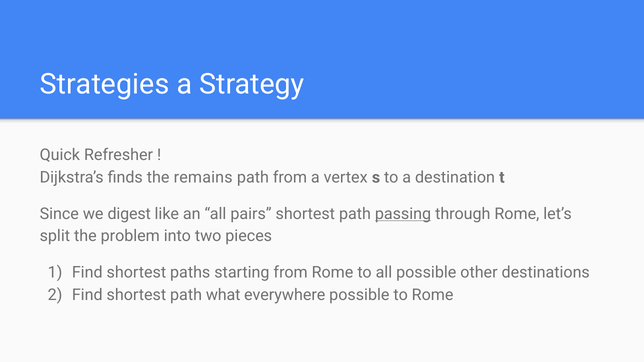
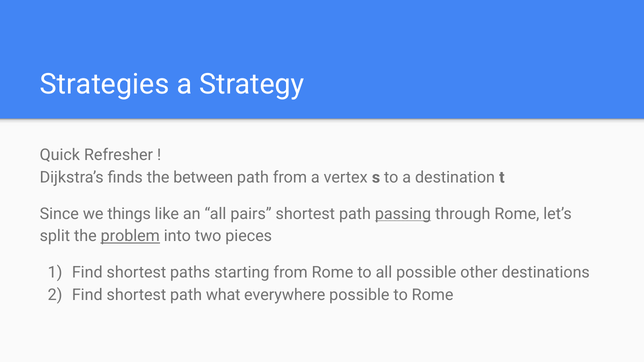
remains: remains -> between (203, 177)
digest: digest -> things (129, 214)
problem underline: none -> present (130, 236)
